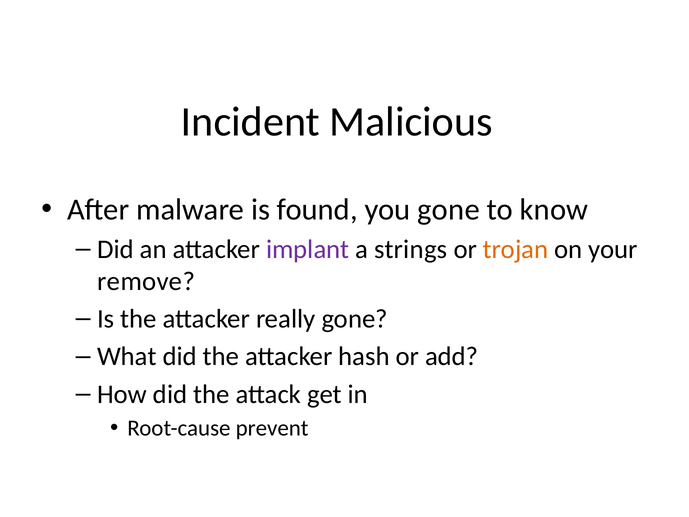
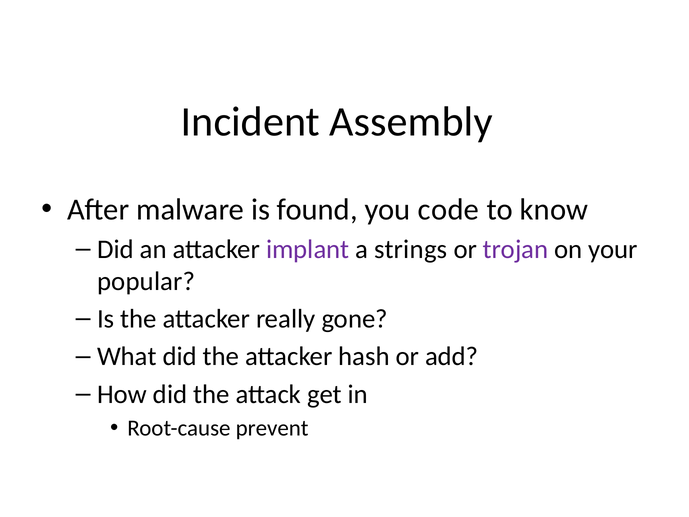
Malicious: Malicious -> Assembly (411, 122)
you gone: gone -> code (449, 210)
trojan colour: orange -> purple (516, 249)
remove: remove -> popular (146, 281)
